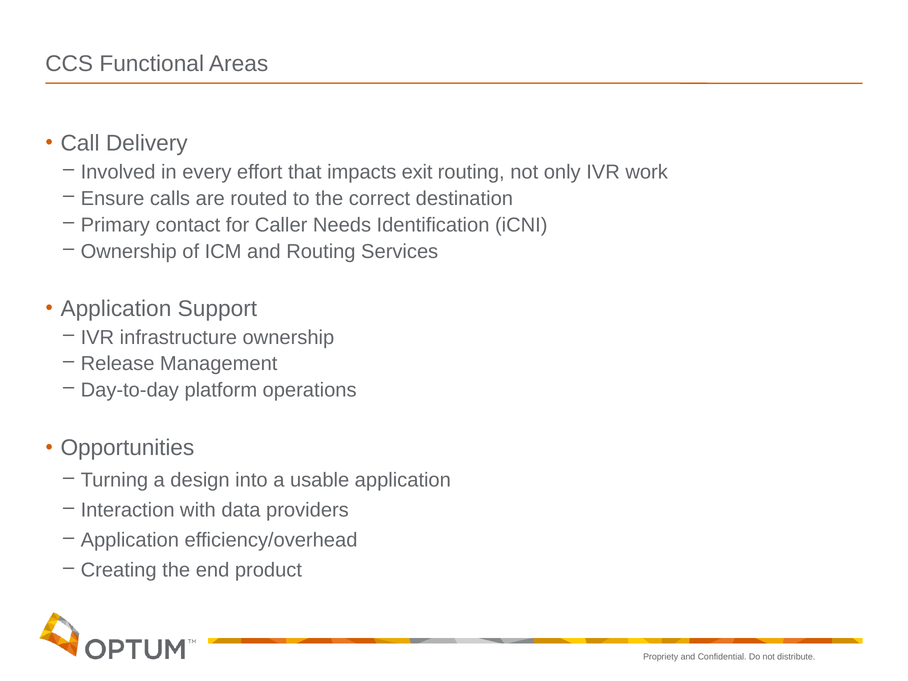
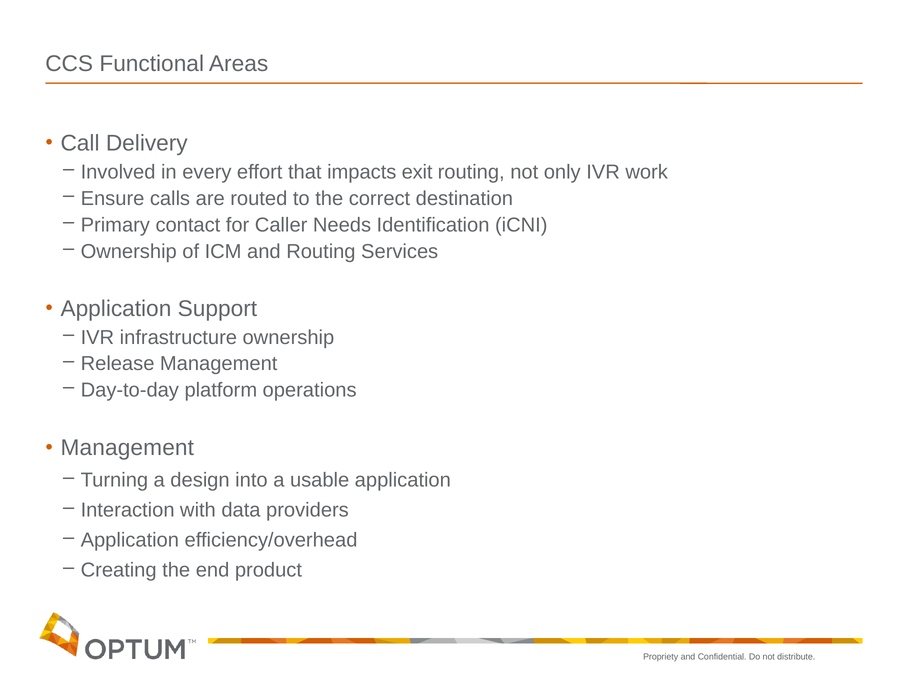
Opportunities: Opportunities -> Management (127, 448)
